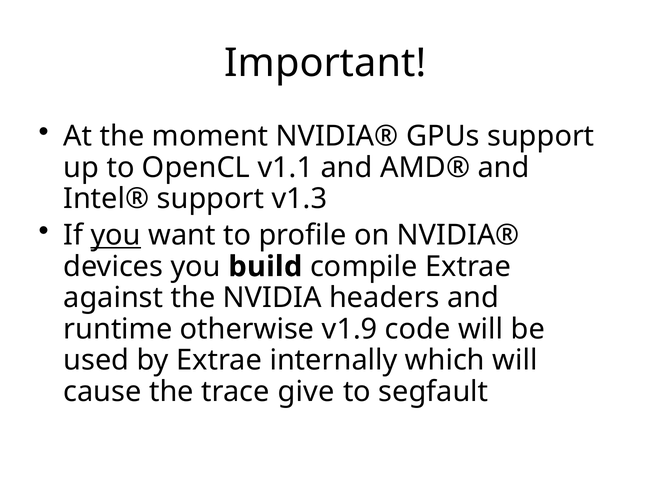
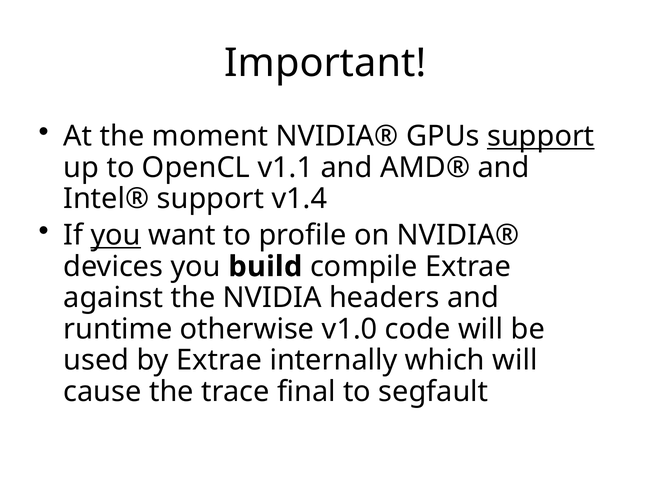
support underline: none -> present (541, 136)
v1.3: v1.3 -> v1.4 (299, 199)
v1.9: v1.9 -> v1.0 (350, 329)
give: give -> final (306, 392)
